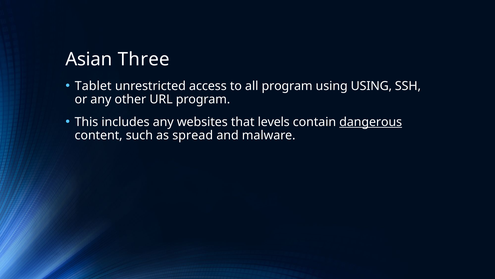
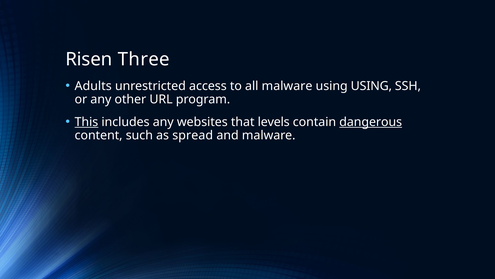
Asian: Asian -> Risen (89, 59)
Tablet: Tablet -> Adults (93, 86)
all program: program -> malware (287, 86)
This underline: none -> present (86, 122)
